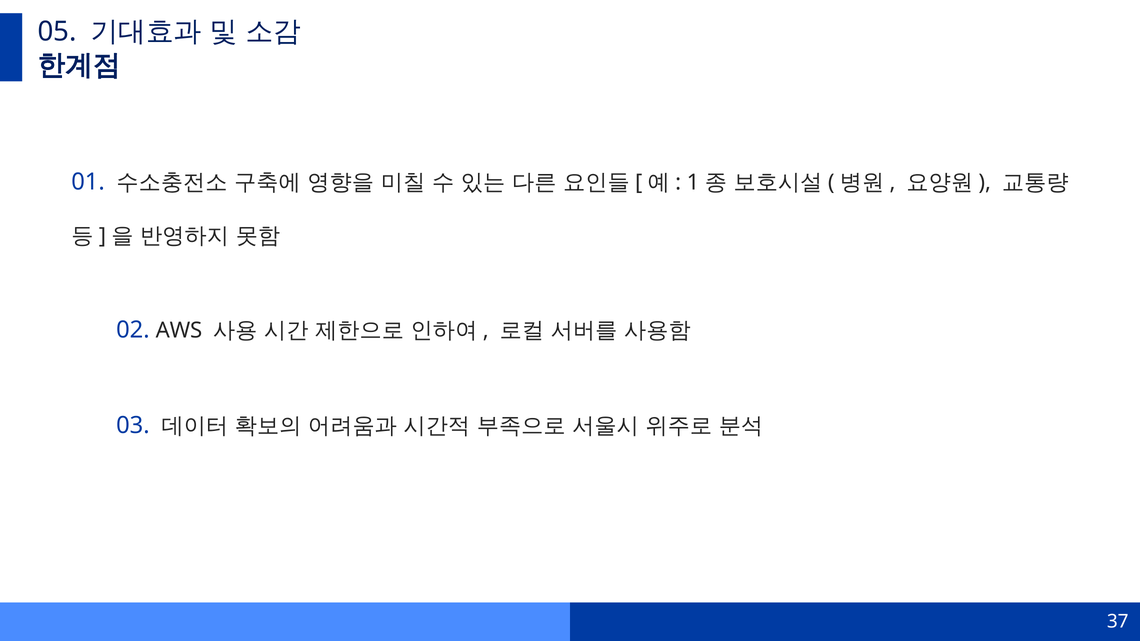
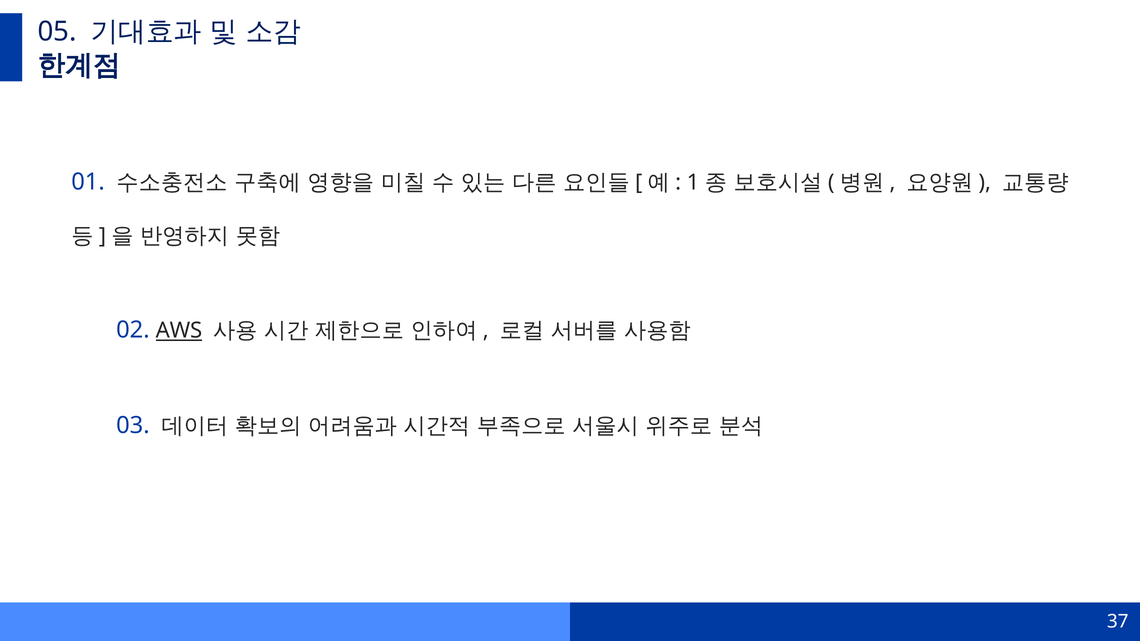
AWS underline: none -> present (179, 331)
